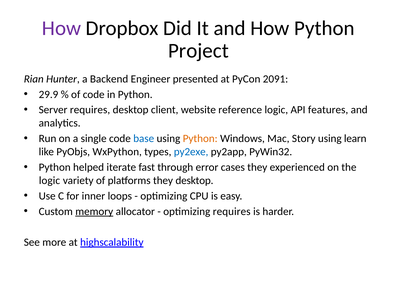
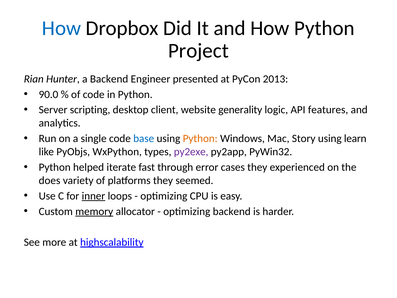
How colour: purple -> blue (61, 28)
2091: 2091 -> 2013 (276, 79)
29.9: 29.9 -> 90.0 (48, 94)
Server requires: requires -> scripting (90, 110)
reference: reference -> generality (240, 110)
py2exe colour: blue -> purple (191, 152)
logic: logic -> does (50, 180)
they desktop: desktop -> seemed (194, 180)
inner underline: none -> present (93, 196)
optimizing requires: requires -> backend (232, 211)
